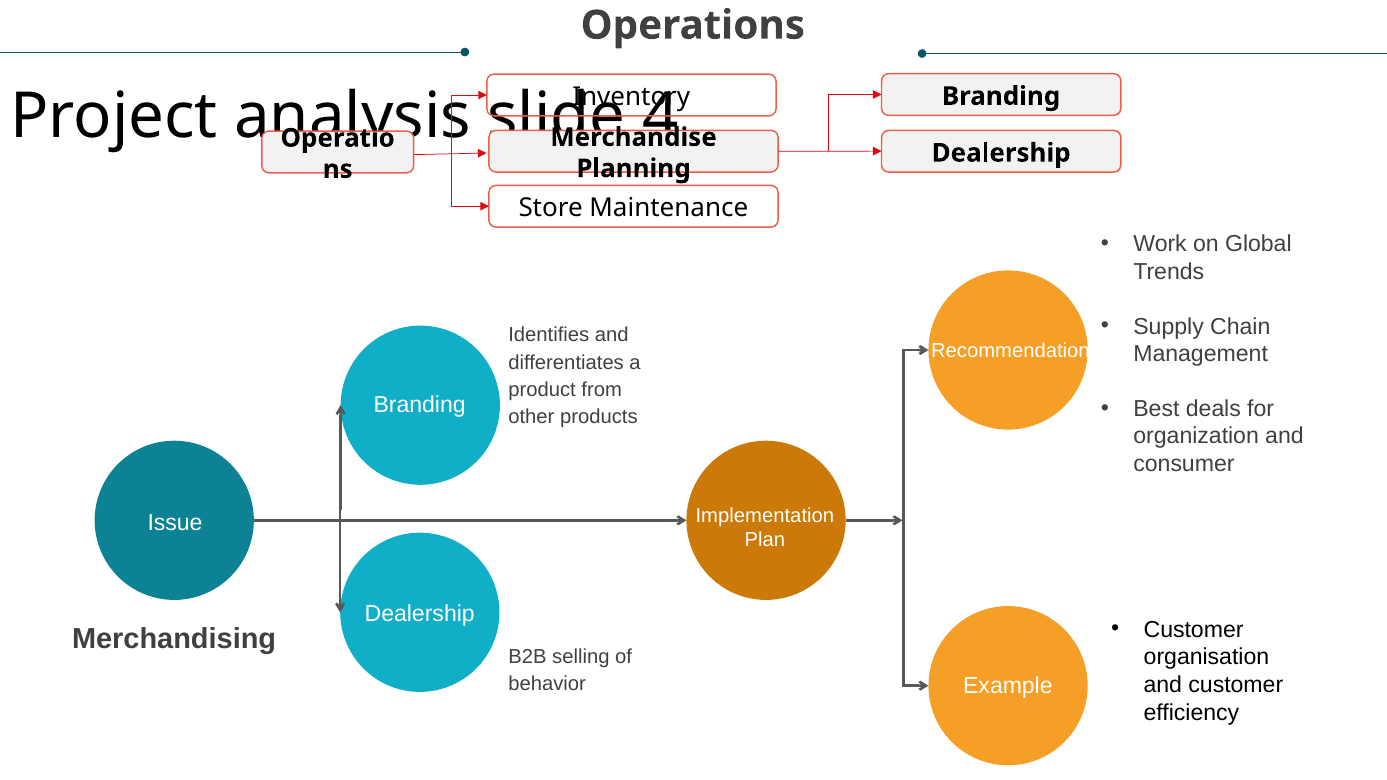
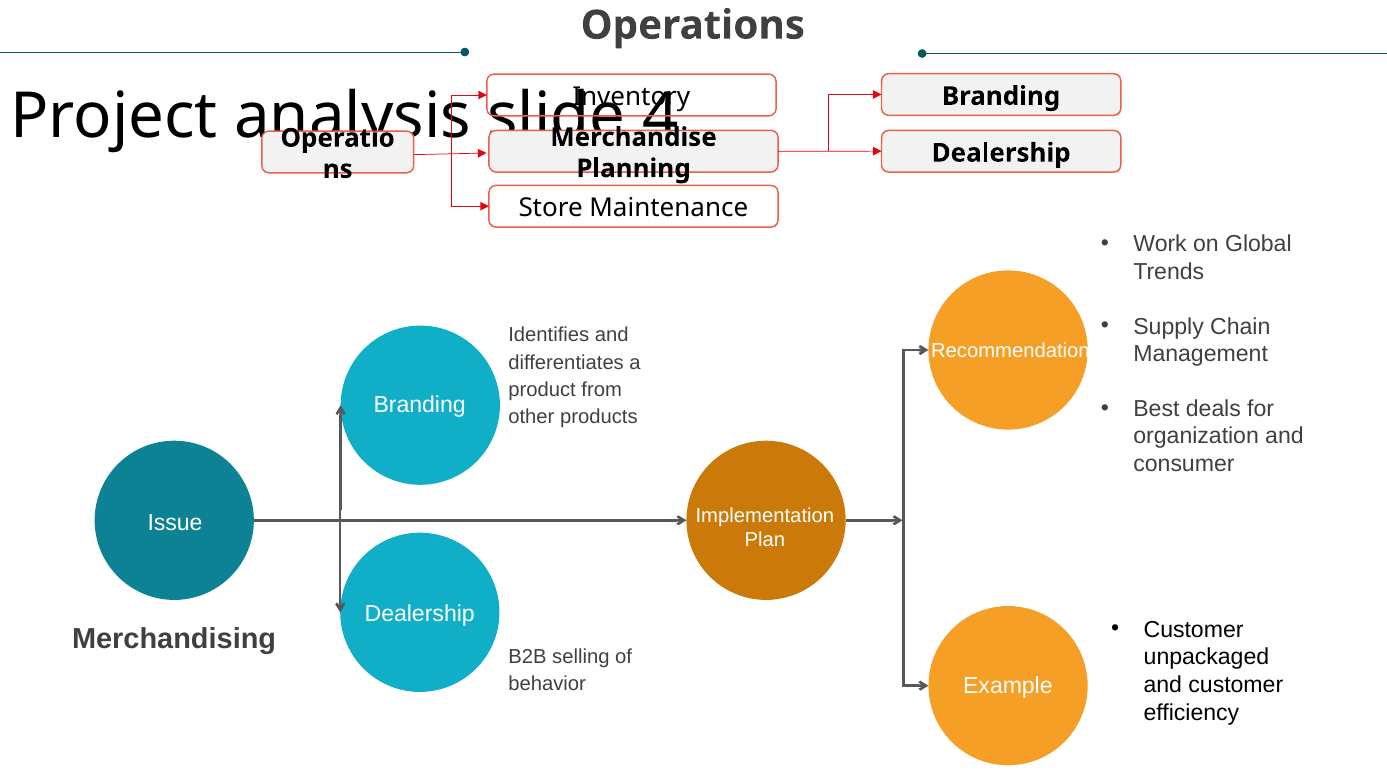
organisation: organisation -> unpackaged (1206, 657)
